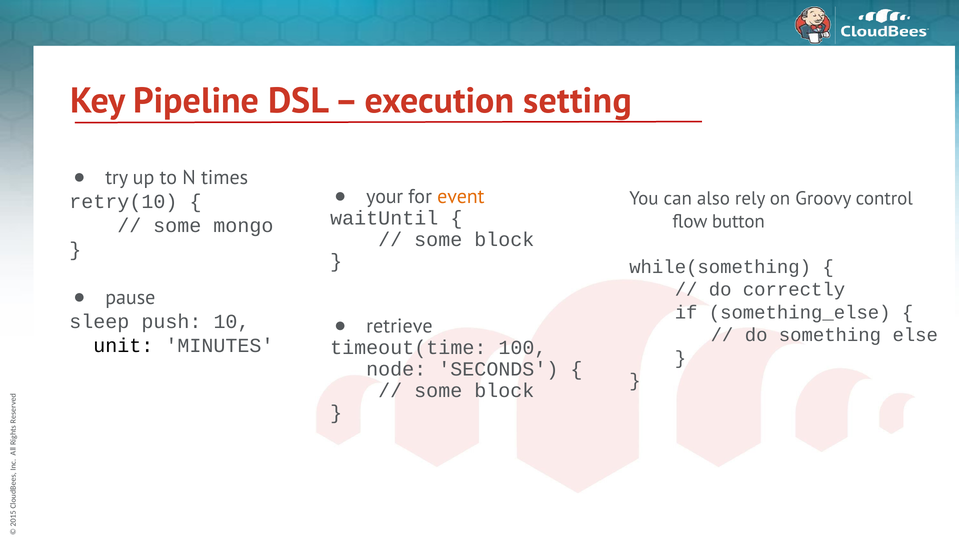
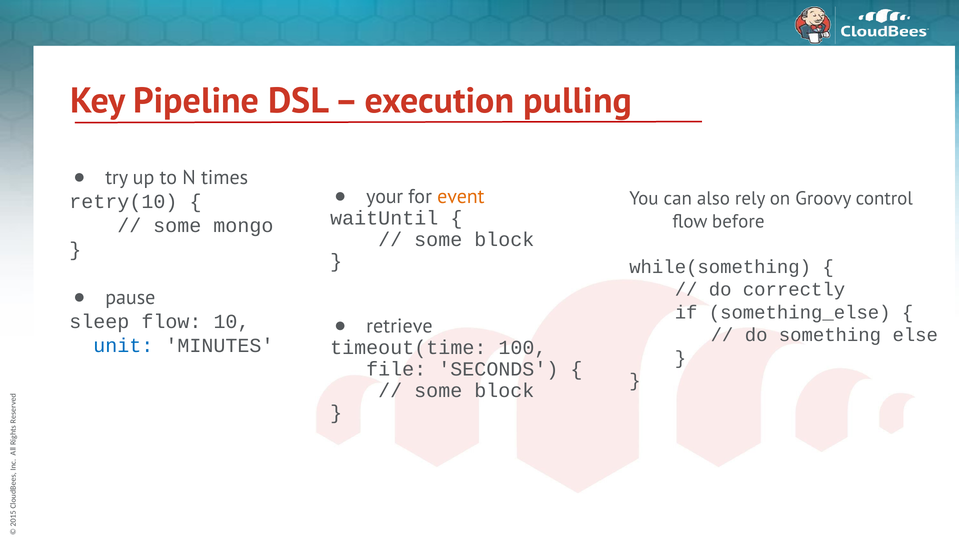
setting: setting -> pulling (578, 101)
button: button -> before (738, 221)
sleep push: push -> flow (171, 322)
unit colour: black -> blue (123, 346)
node: node -> file (396, 370)
